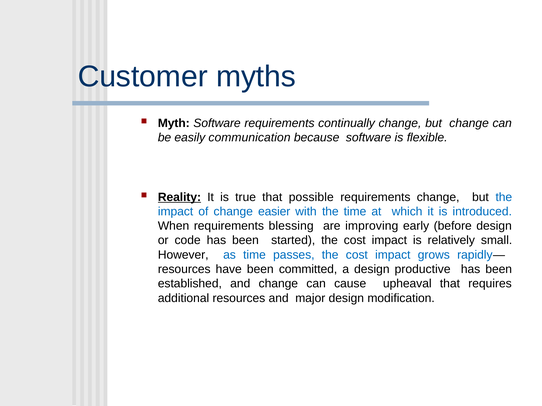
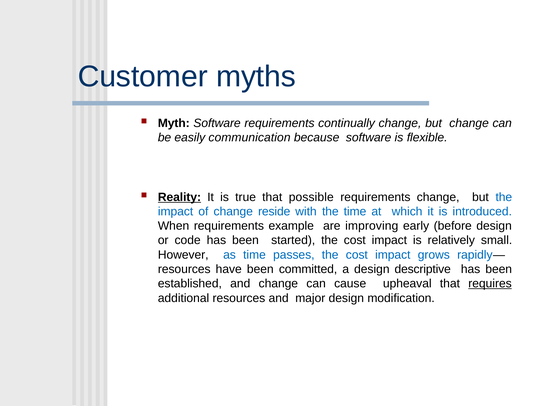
easier: easier -> reside (274, 212)
blessing: blessing -> example (291, 226)
productive: productive -> descriptive (423, 270)
requires underline: none -> present (490, 284)
